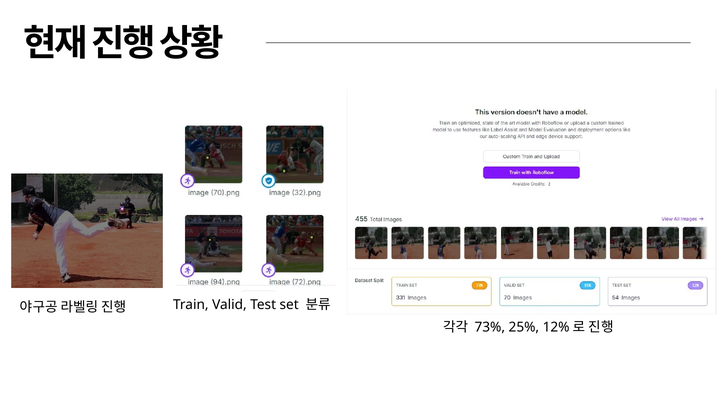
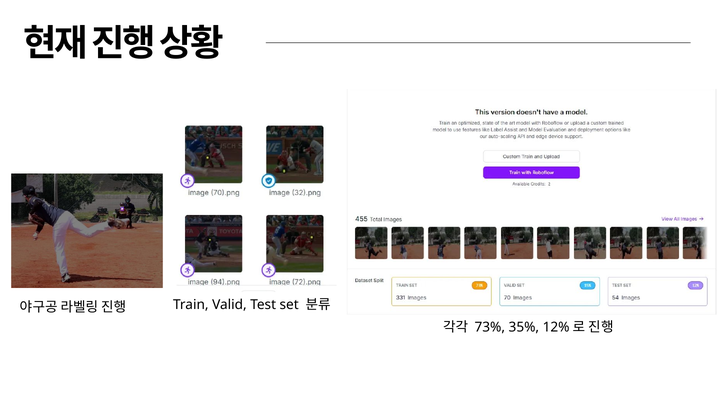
25%: 25% -> 35% (524, 327)
